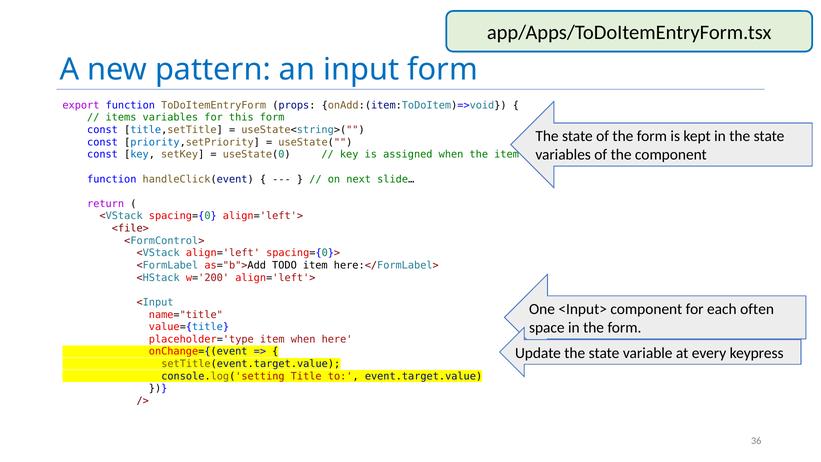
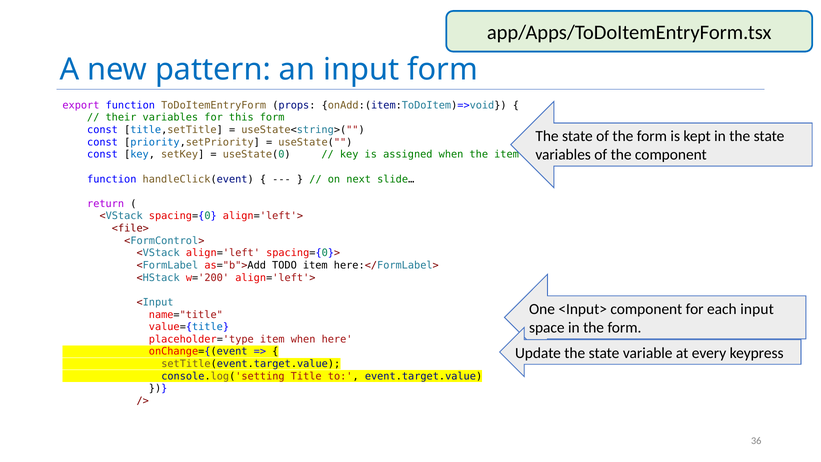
items: items -> their (121, 117)
each often: often -> input (757, 309)
